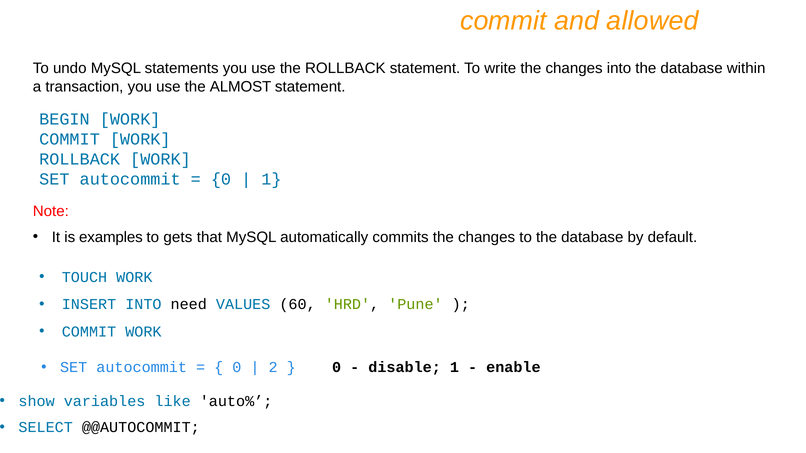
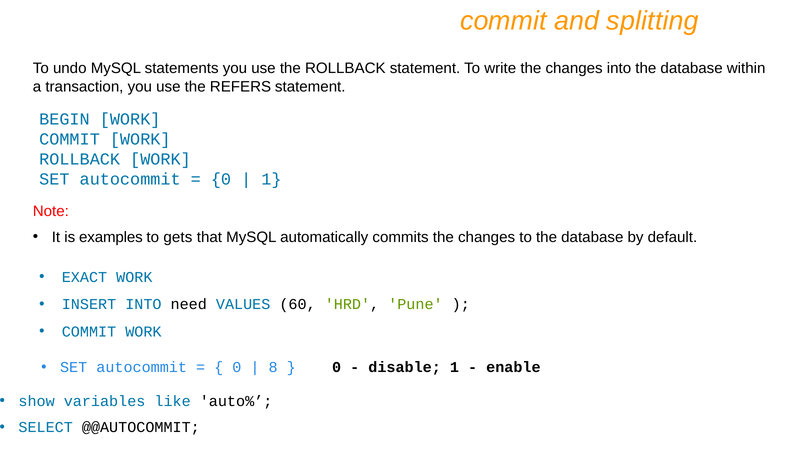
allowed: allowed -> splitting (653, 21)
ALMOST: ALMOST -> REFERS (240, 87)
TOUCH: TOUCH -> EXACT (84, 277)
2: 2 -> 8 (273, 368)
